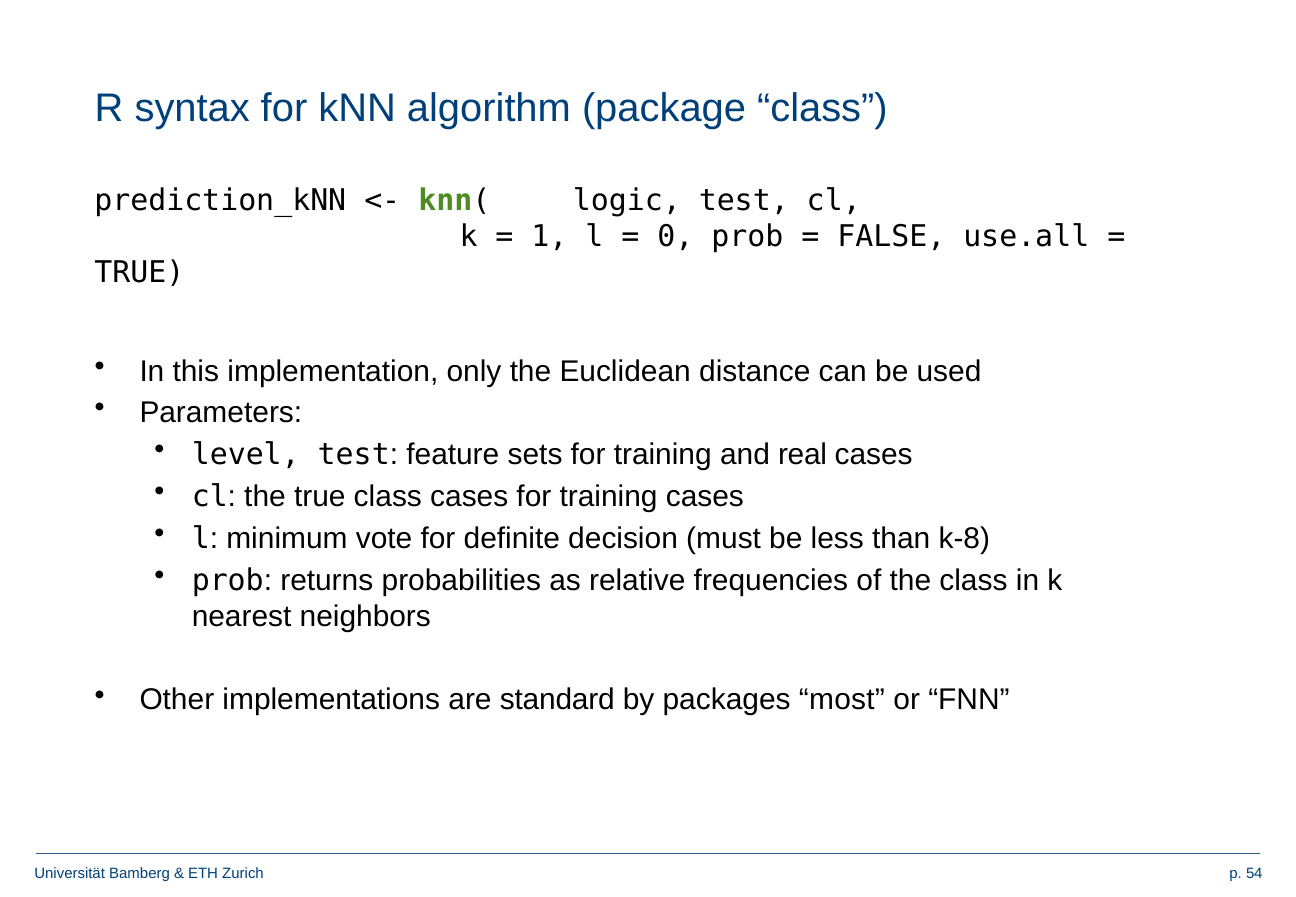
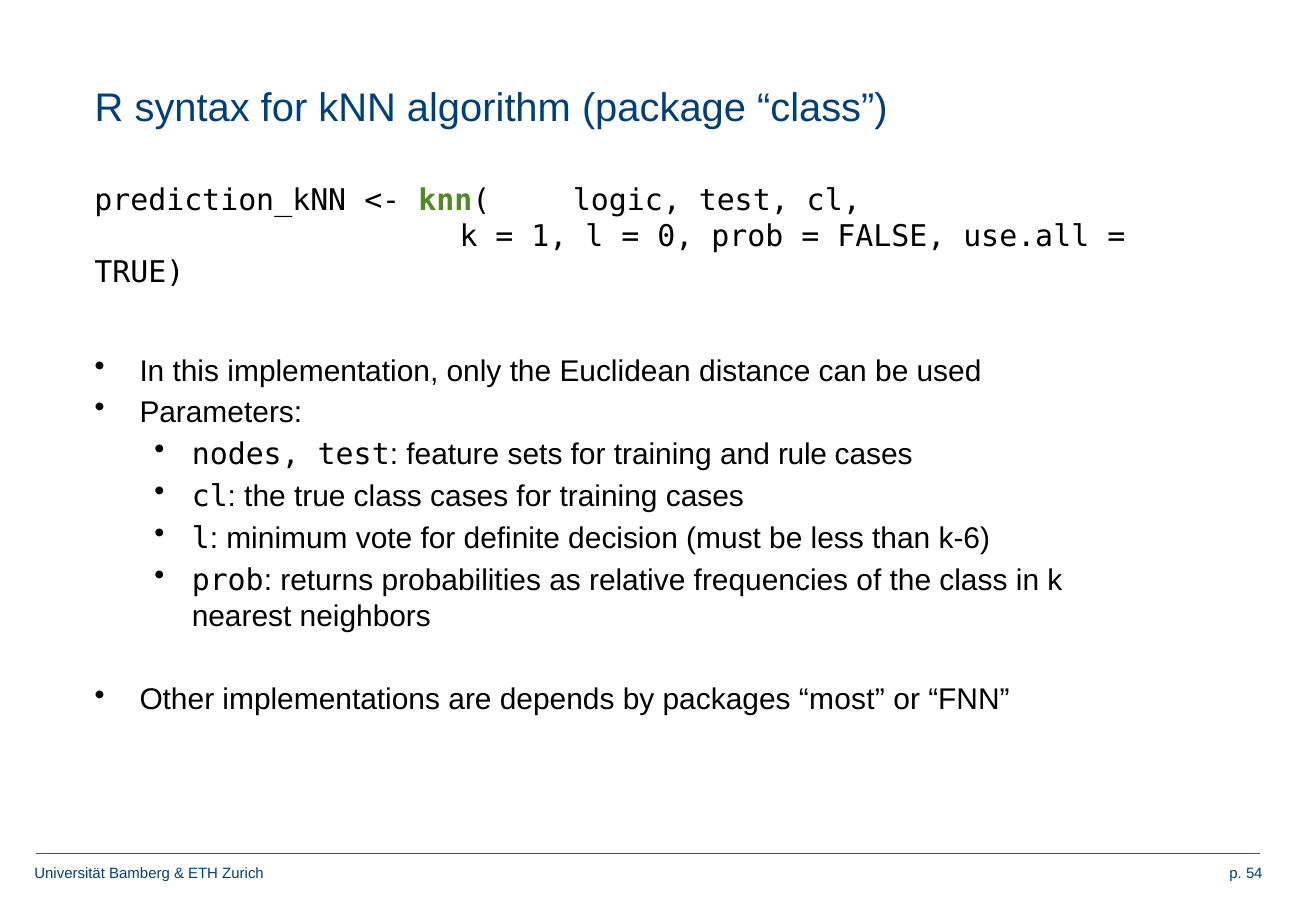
level: level -> nodes (246, 455)
real: real -> rule (803, 455)
k-8: k-8 -> k-6 (964, 539)
standard: standard -> depends (557, 700)
